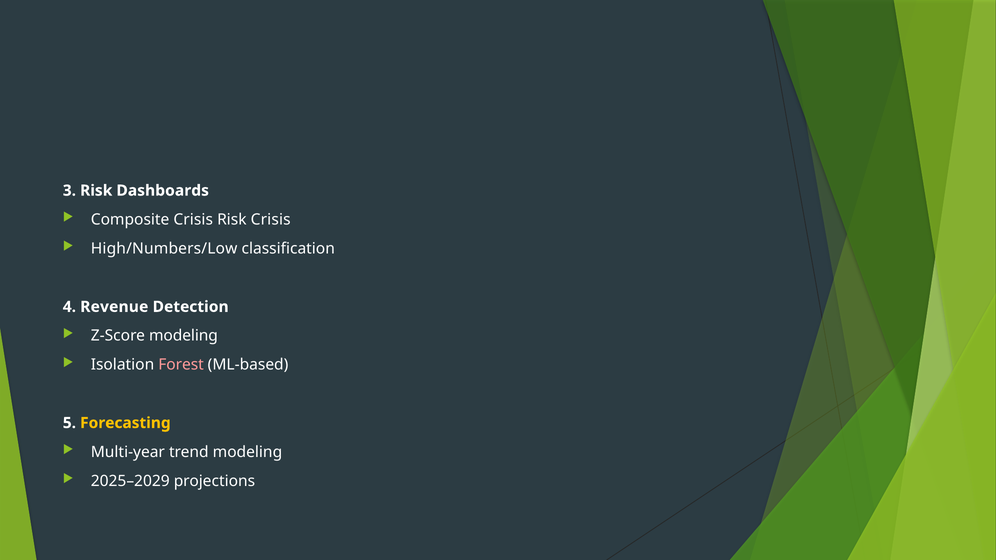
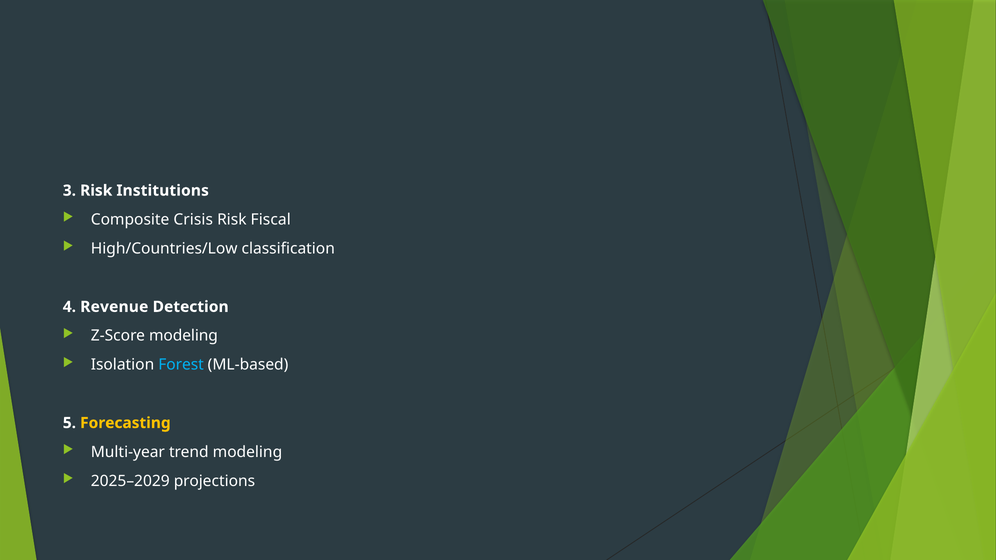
Dashboards: Dashboards -> Institutions (163, 191)
Risk Crisis: Crisis -> Fiscal (271, 220)
High/Numbers/Low: High/Numbers/Low -> High/Countries/Low (164, 249)
Forest colour: pink -> light blue (181, 365)
